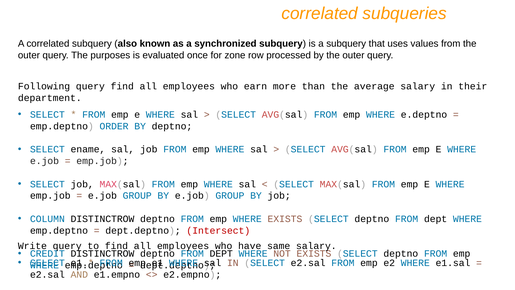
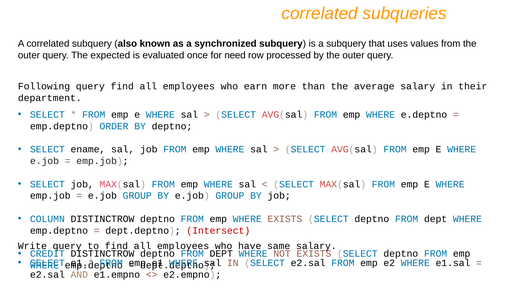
purposes: purposes -> expected (110, 55)
zone: zone -> need (235, 55)
